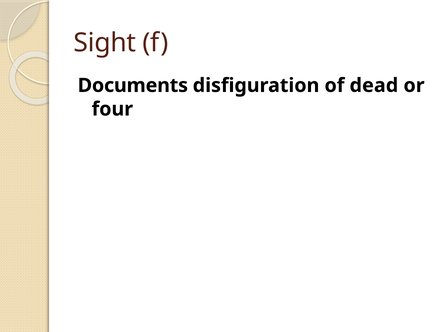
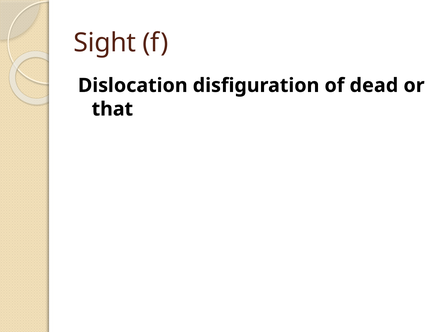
Documents: Documents -> Dislocation (133, 86)
four: four -> that (112, 109)
